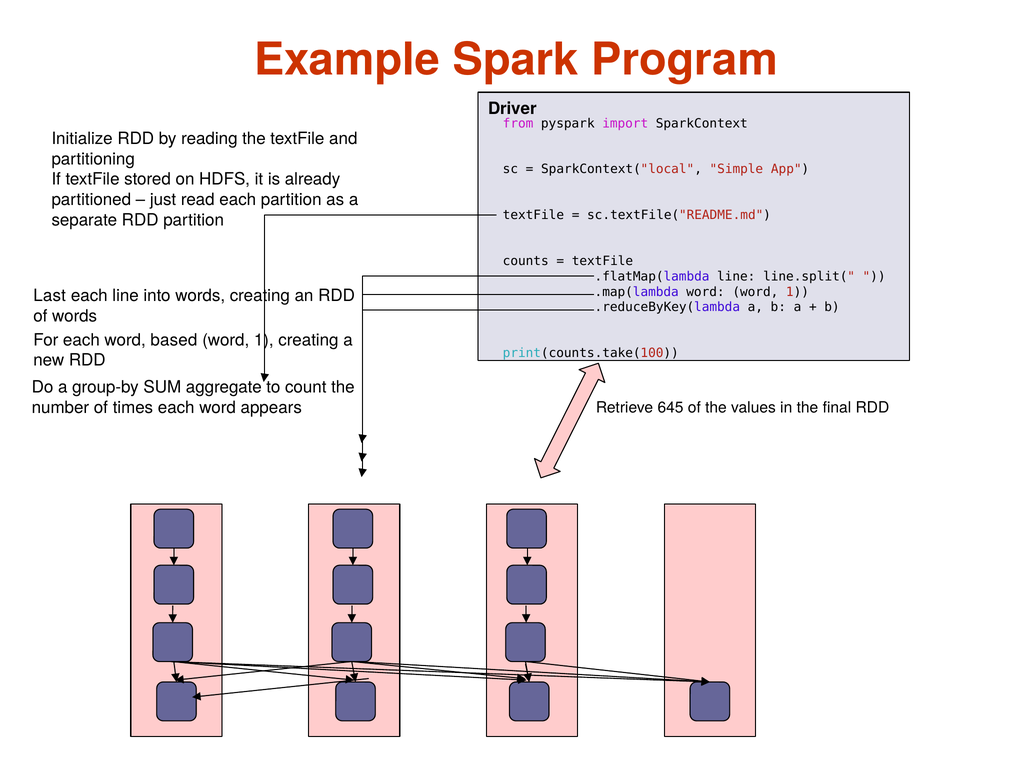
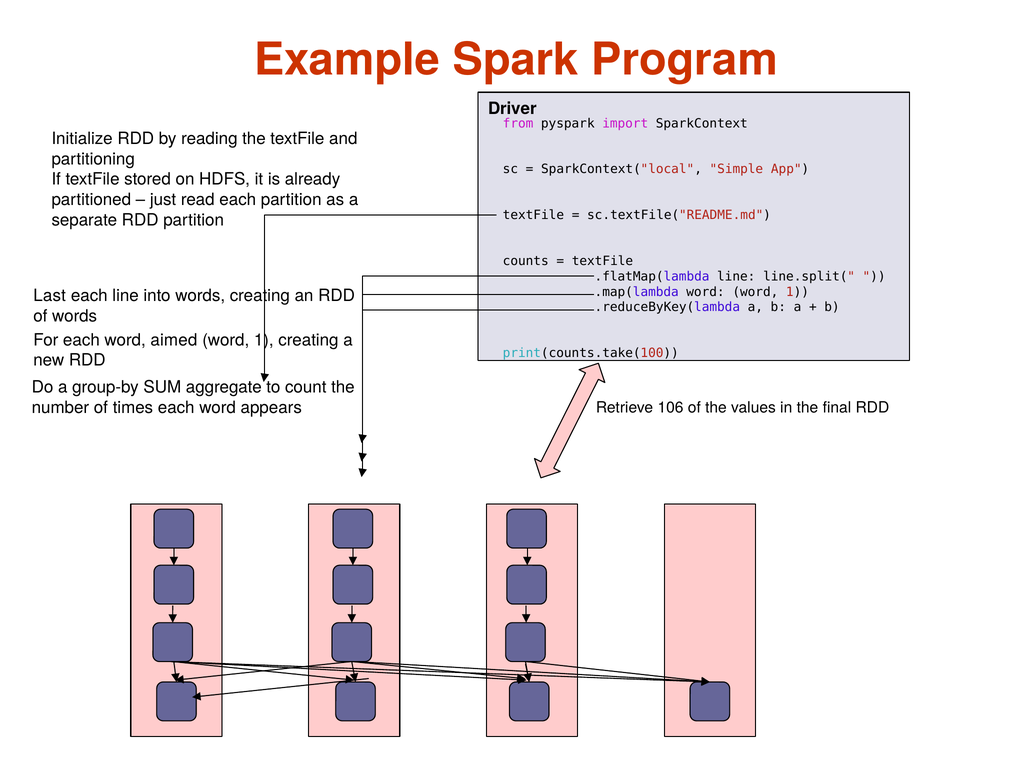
based: based -> aimed (174, 340)
645: 645 -> 106 (671, 408)
